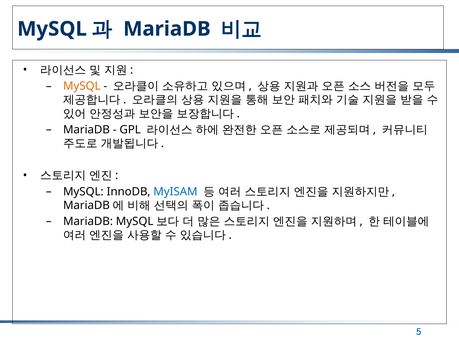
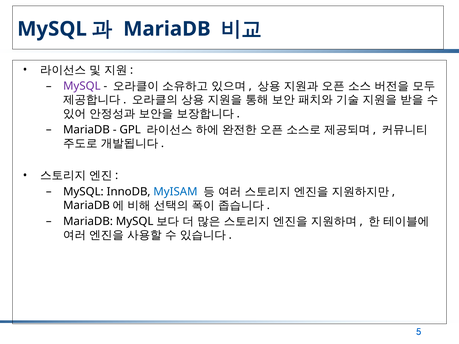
MySQL colour: orange -> purple (82, 86)
